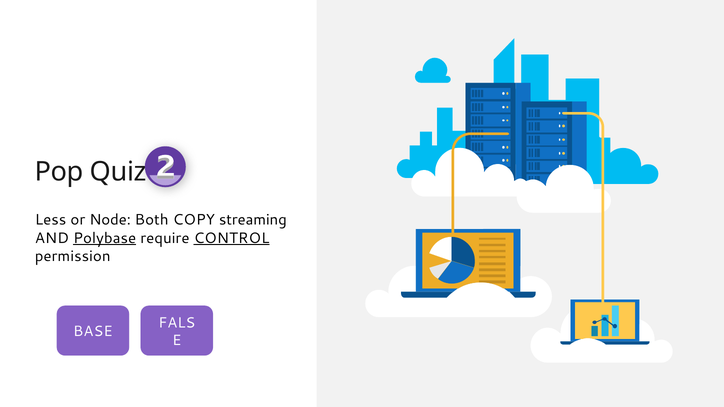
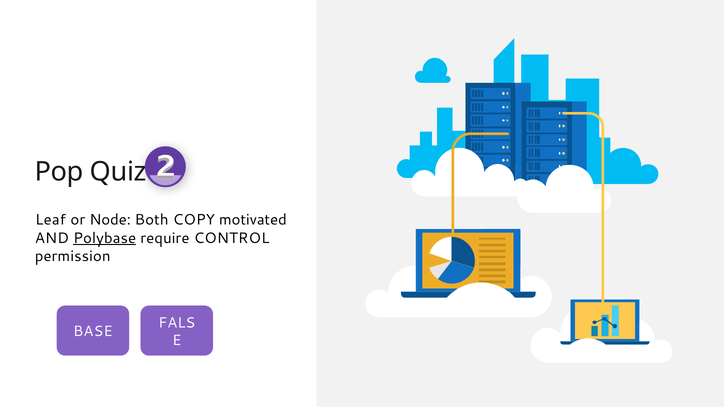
Less: Less -> Leaf (50, 220)
streaming: streaming -> motivated (253, 220)
CONTROL underline: present -> none (232, 238)
